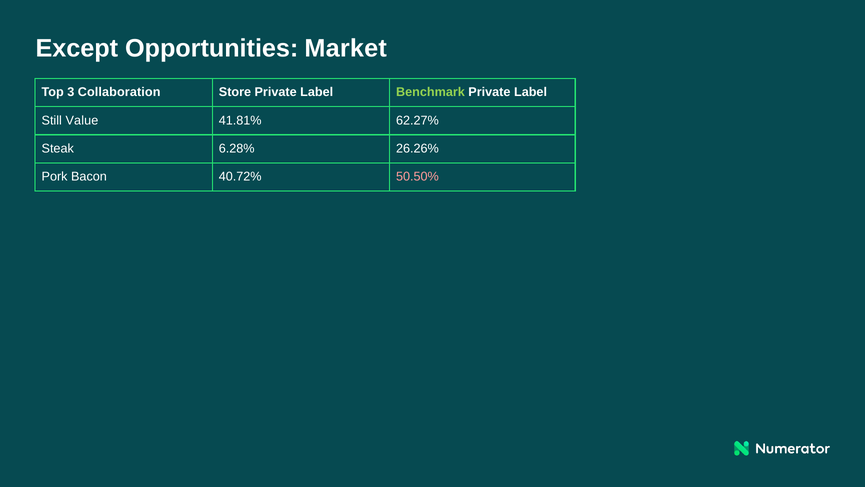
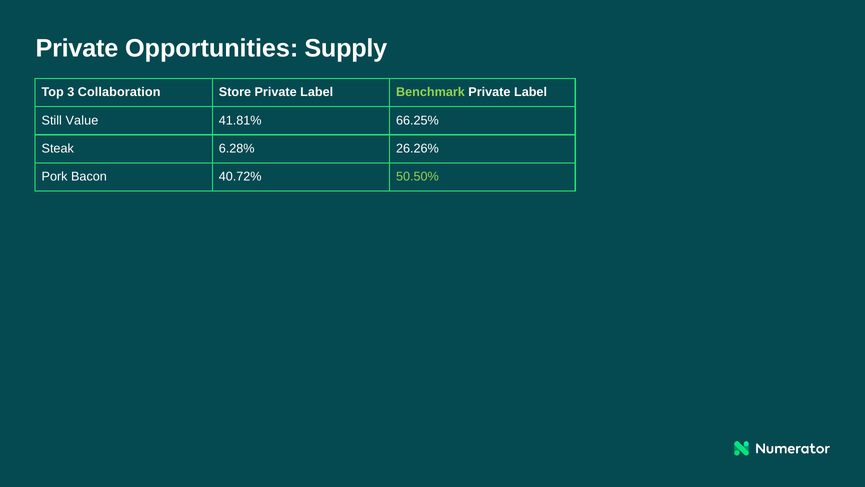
Except: Except -> Private (77, 48)
Market: Market -> Supply (346, 48)
62.27%: 62.27% -> 66.25% (417, 120)
50.50% colour: pink -> light green (417, 176)
